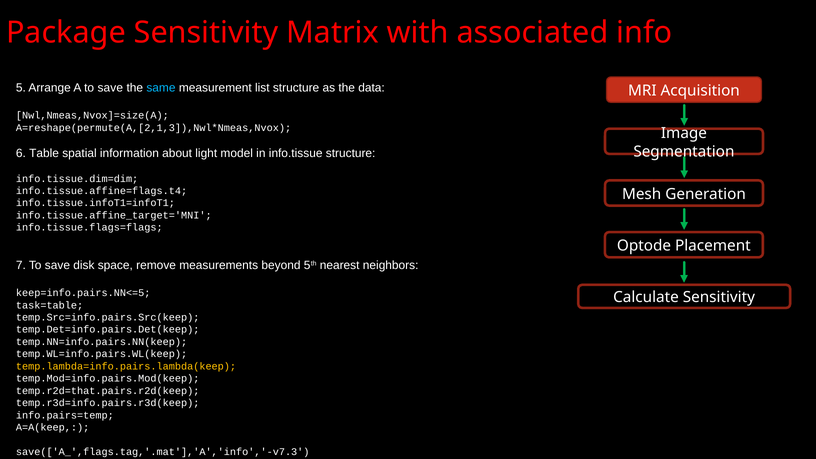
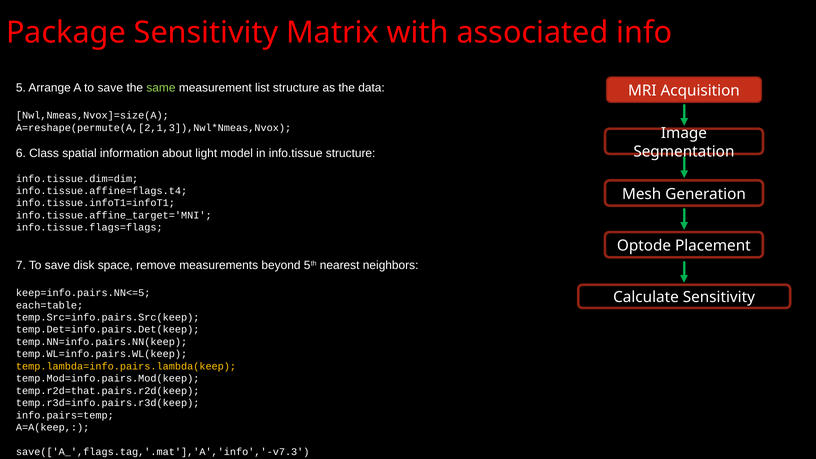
same colour: light blue -> light green (161, 88)
Table: Table -> Class (44, 153)
task=table: task=table -> each=table (50, 305)
